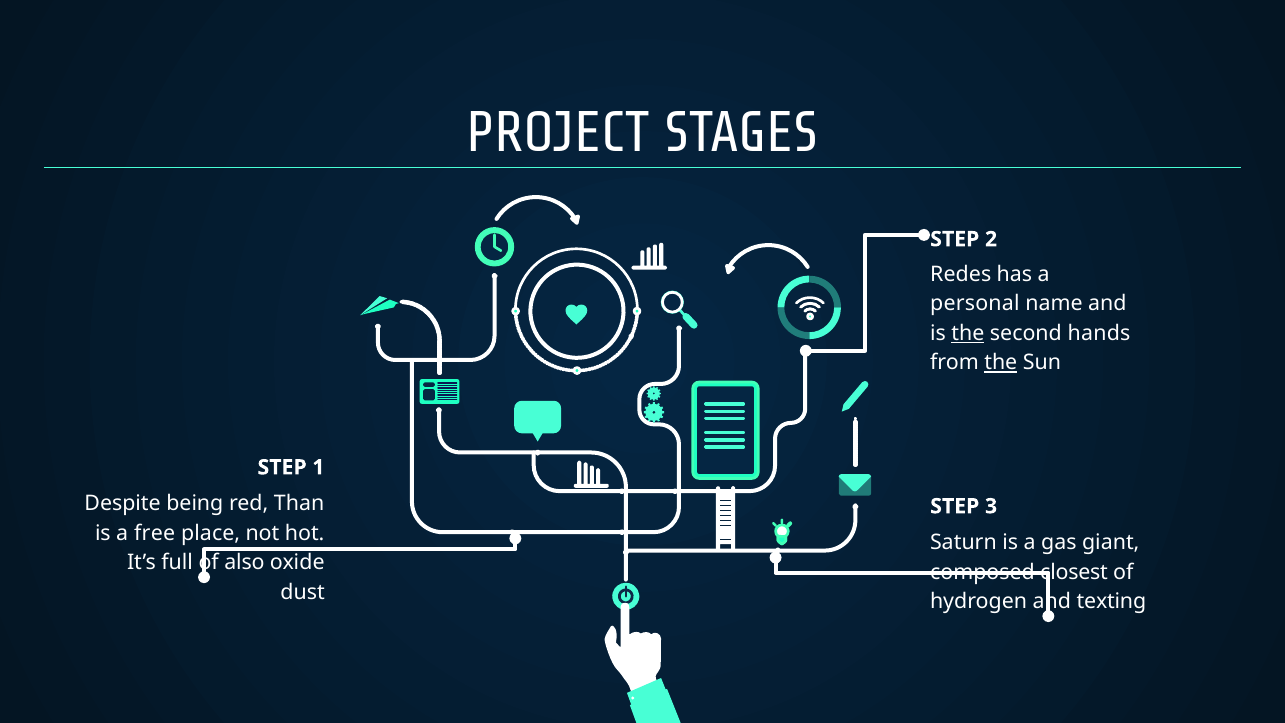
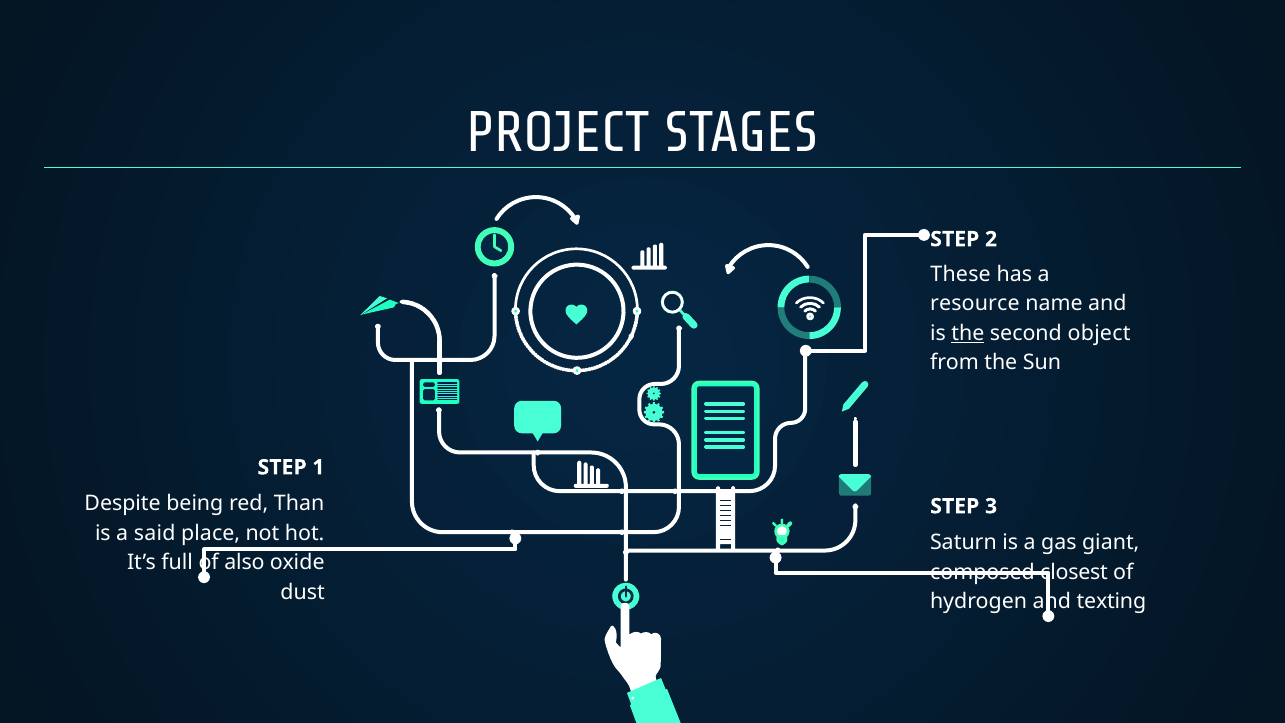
Redes: Redes -> These (961, 274)
personal: personal -> resource (975, 304)
hands: hands -> object (1099, 333)
the underline: present -> none (1001, 363)
free: free -> said (155, 533)
